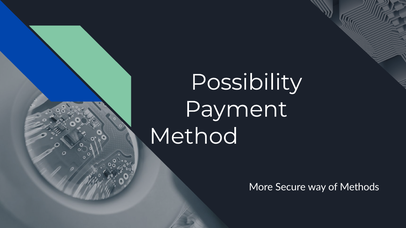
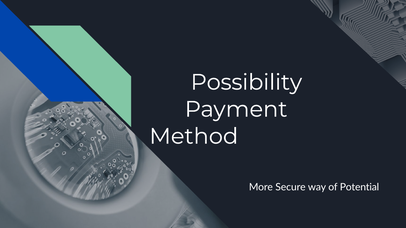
Methods: Methods -> Potential (360, 188)
